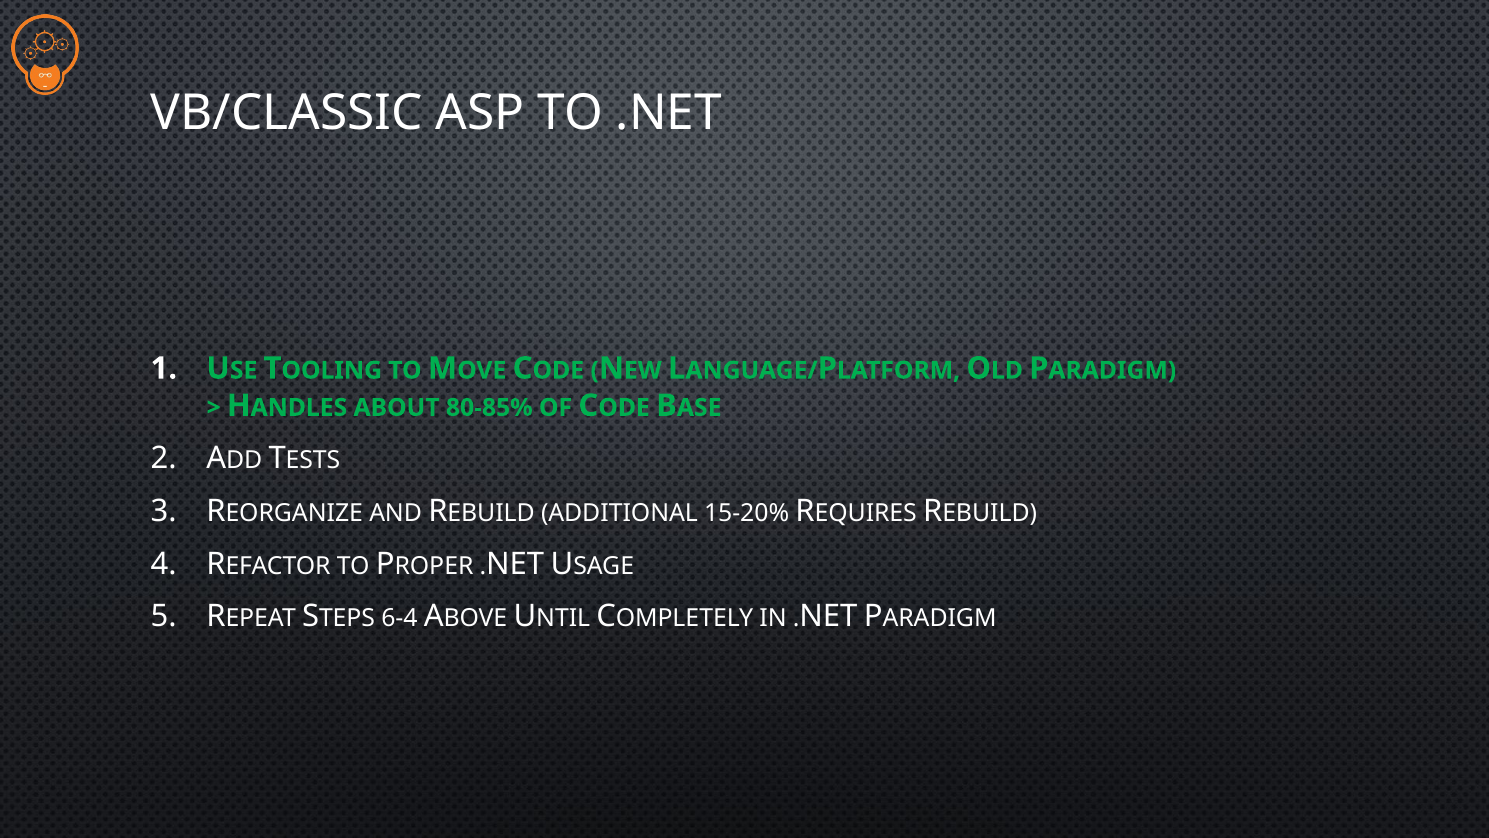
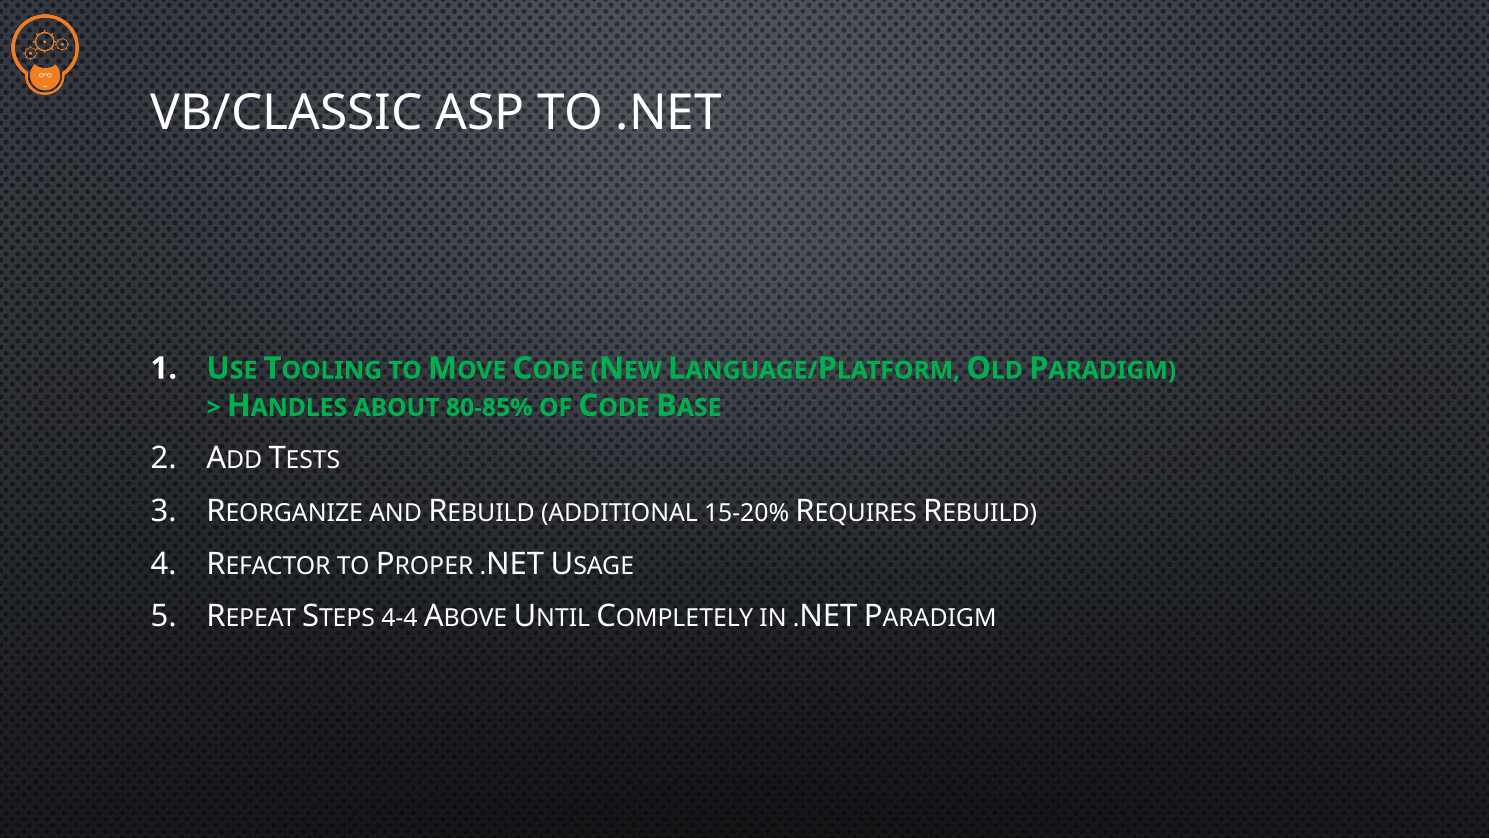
6-4: 6-4 -> 4-4 (399, 618)
